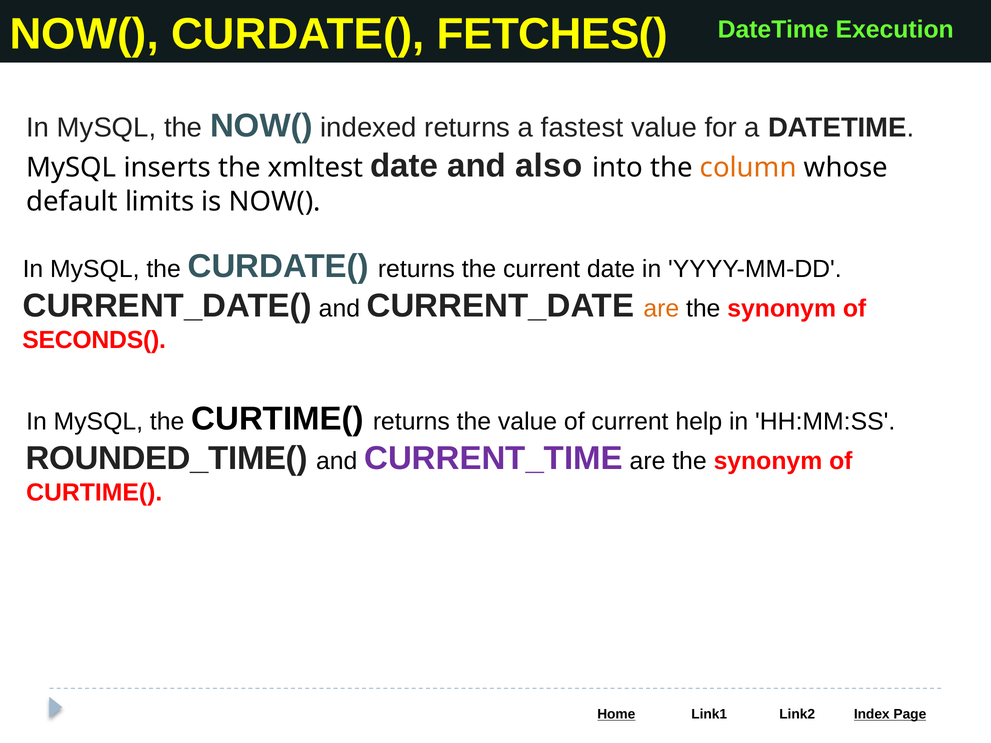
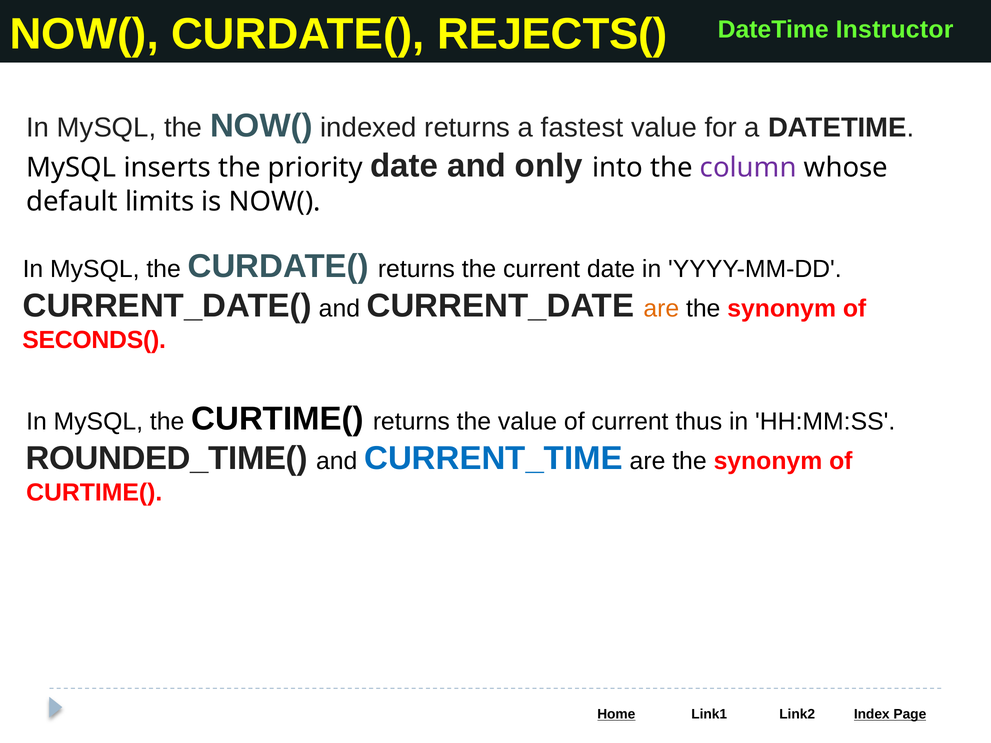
FETCHES(: FETCHES( -> REJECTS( (552, 34)
Execution: Execution -> Instructor (895, 30)
xmltest: xmltest -> priority (315, 168)
also: also -> only (549, 166)
column colour: orange -> purple (748, 168)
help: help -> thus (699, 422)
CURRENT_TIME colour: purple -> blue (493, 459)
